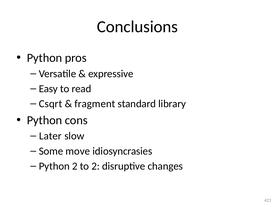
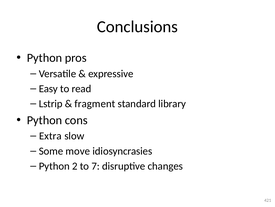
Csqrt: Csqrt -> Lstrip (51, 103)
Later: Later -> Extra (50, 136)
to 2: 2 -> 7 (96, 166)
